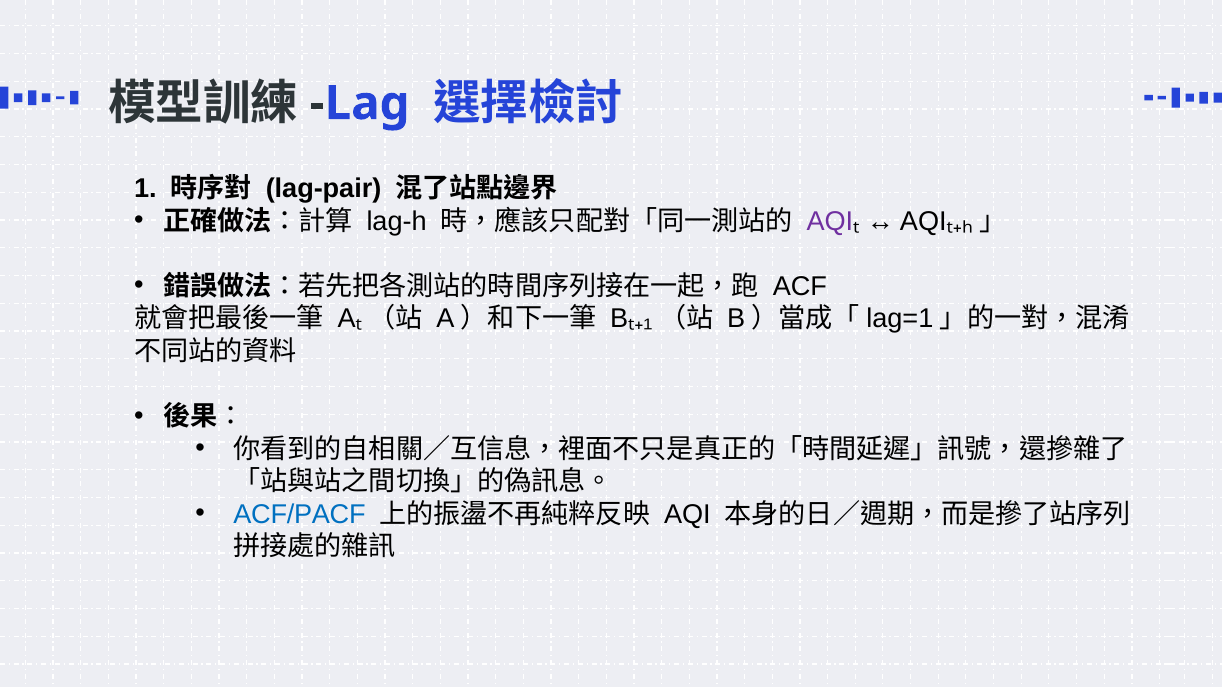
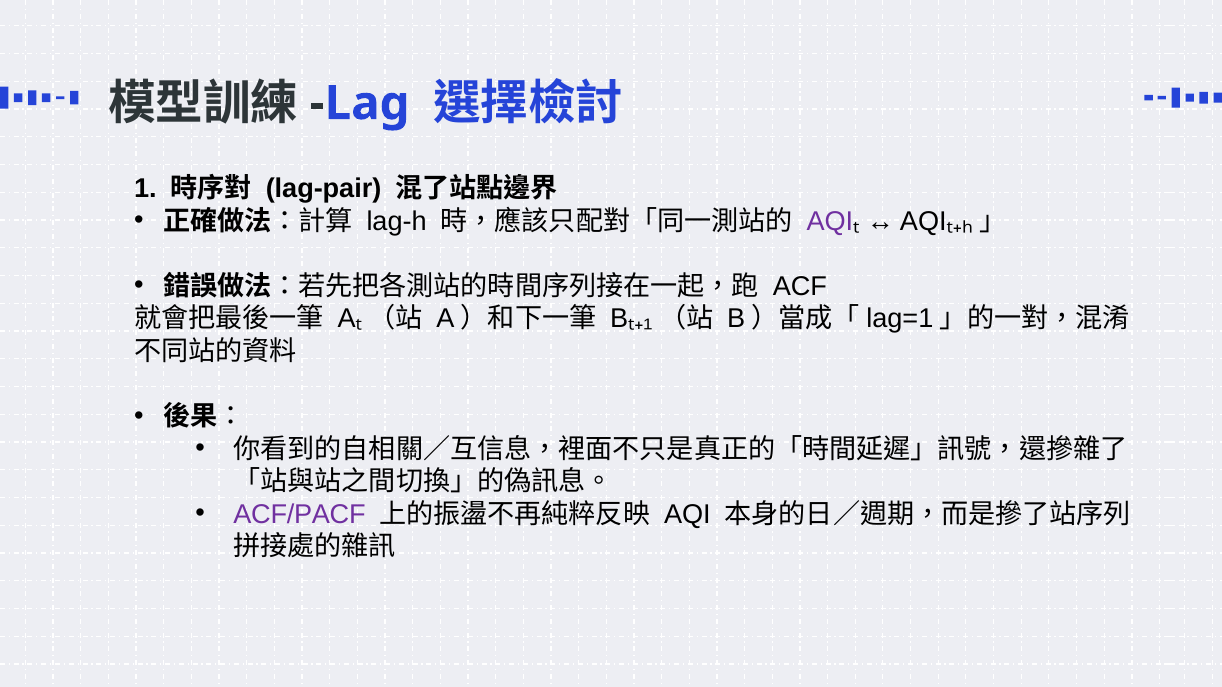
ACF/PACF colour: blue -> purple (300, 515)
